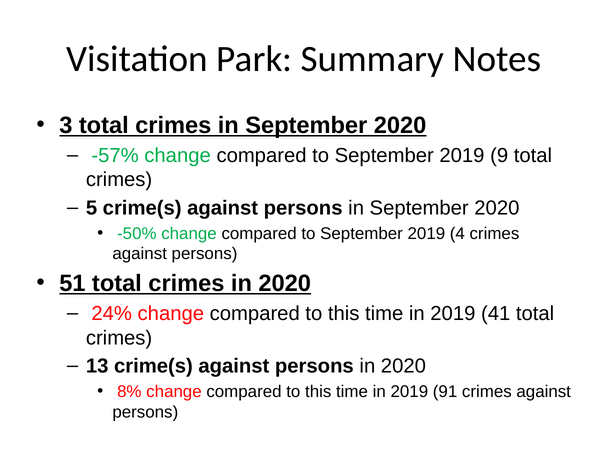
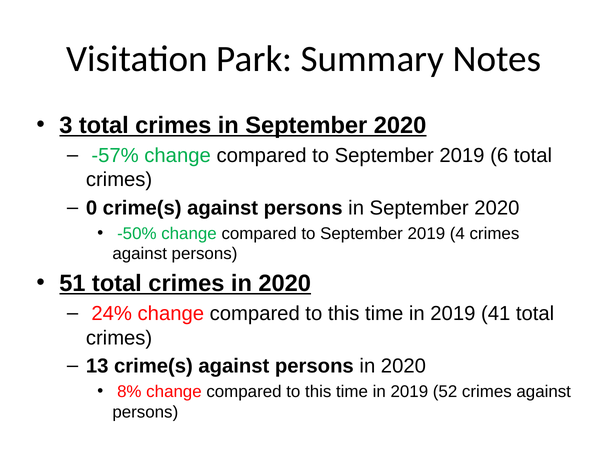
9: 9 -> 6 (499, 155)
5: 5 -> 0 (92, 208)
91: 91 -> 52 (445, 392)
